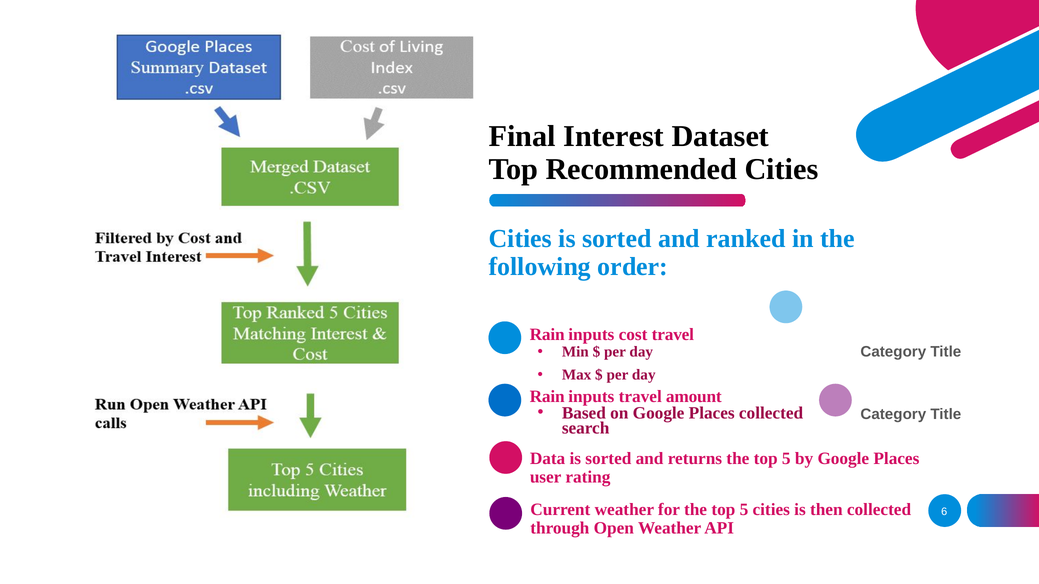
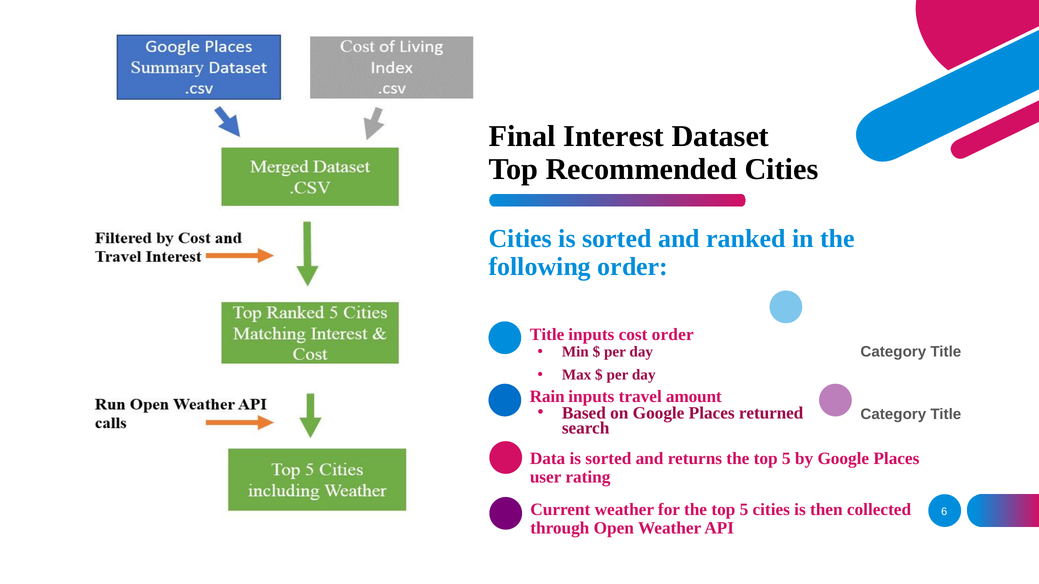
Rain: Rain -> Title (547, 335)
cost travel: travel -> order (673, 335)
Places collected: collected -> returned (771, 413)
